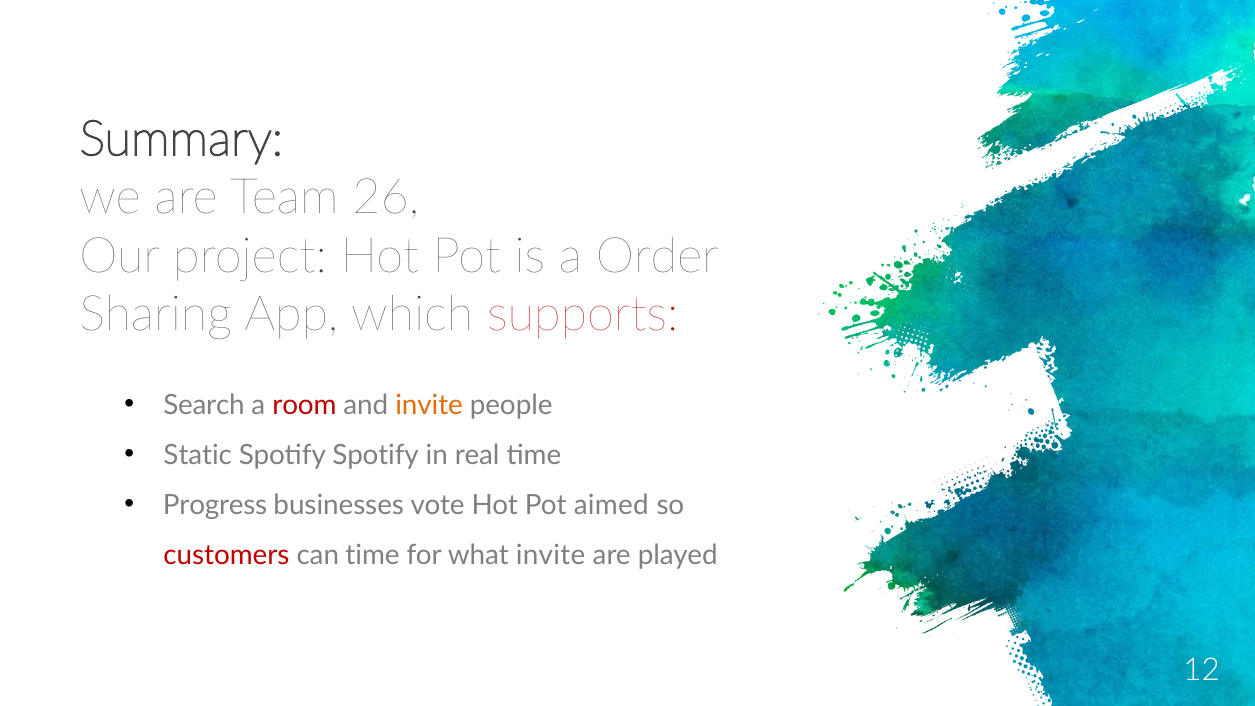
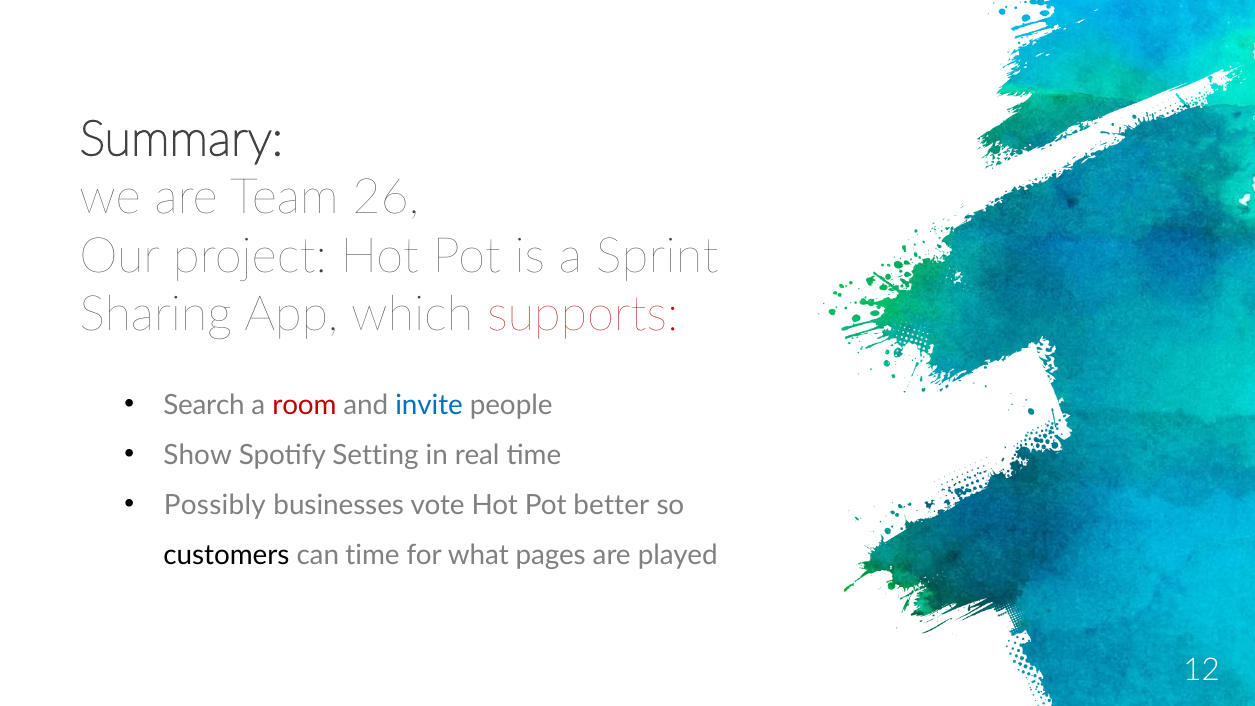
Order: Order -> Sprint (657, 256)
invite colour: orange -> blue (429, 405)
Static: Static -> Show (198, 455)
Spotify Spotify: Spotify -> Setting (375, 455)
Progress: Progress -> Possibly (215, 505)
aimed: aimed -> better (611, 505)
customers colour: red -> black (226, 555)
what invite: invite -> pages (551, 555)
